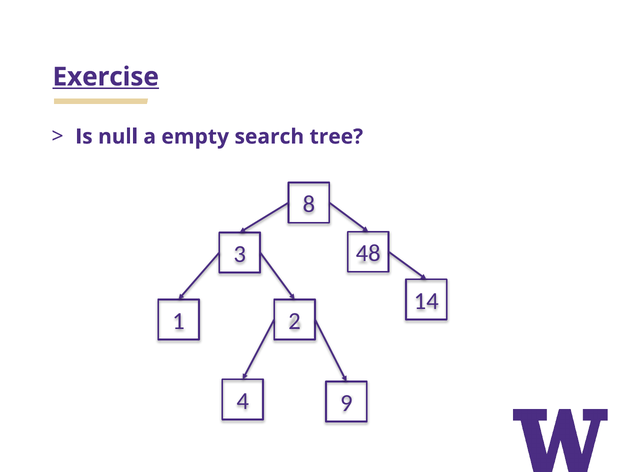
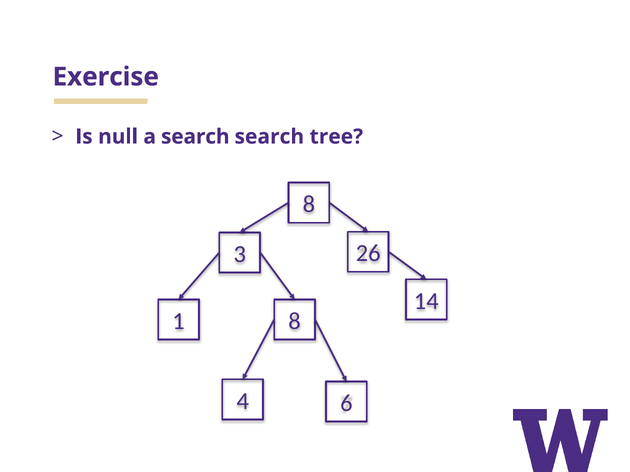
Exercise underline: present -> none (106, 77)
a empty: empty -> search (195, 137)
48: 48 -> 26 (368, 254)
1 2: 2 -> 8 (295, 321)
9: 9 -> 6 (346, 404)
